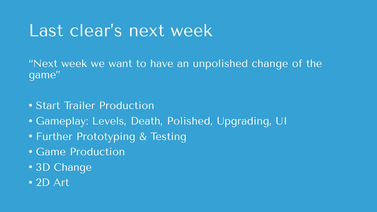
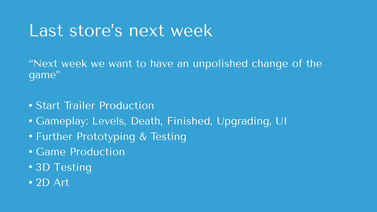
clear’s: clear’s -> store’s (96, 31)
Polished: Polished -> Finished (190, 121)
3D Change: Change -> Testing (73, 167)
